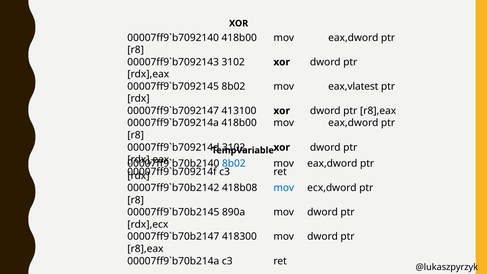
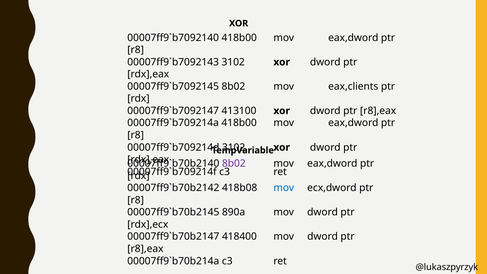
eax,vlatest: eax,vlatest -> eax,clients (353, 86)
8b02 colour: blue -> purple (234, 164)
418300: 418300 -> 418400 (239, 237)
